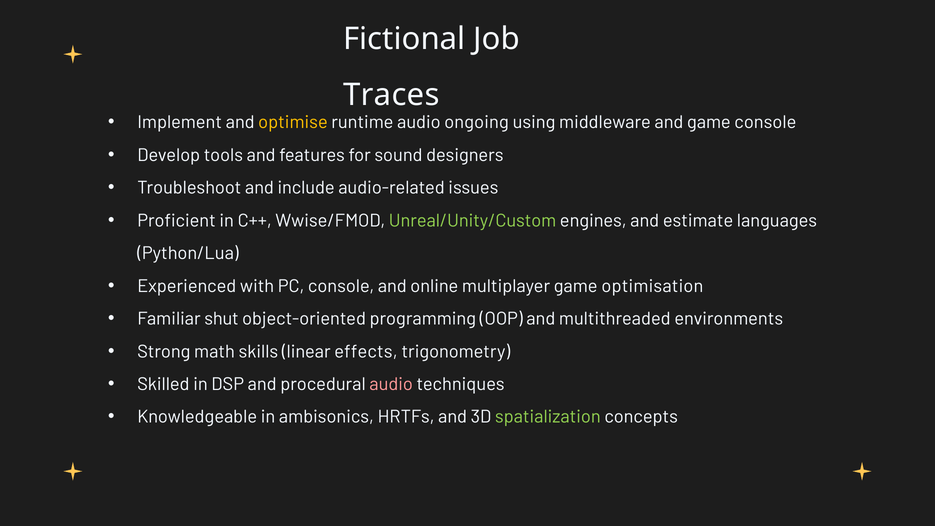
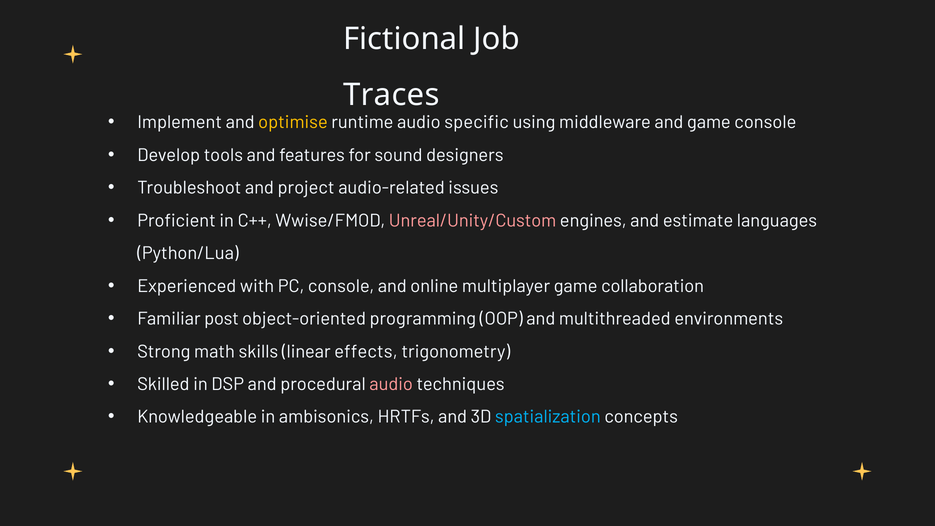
ongoing: ongoing -> specific (477, 122)
include: include -> project (306, 188)
Unreal/Unity/Custom colour: light green -> pink (473, 221)
optimisation: optimisation -> collaboration (653, 286)
shut: shut -> post (222, 319)
spatialization colour: light green -> light blue (548, 417)
